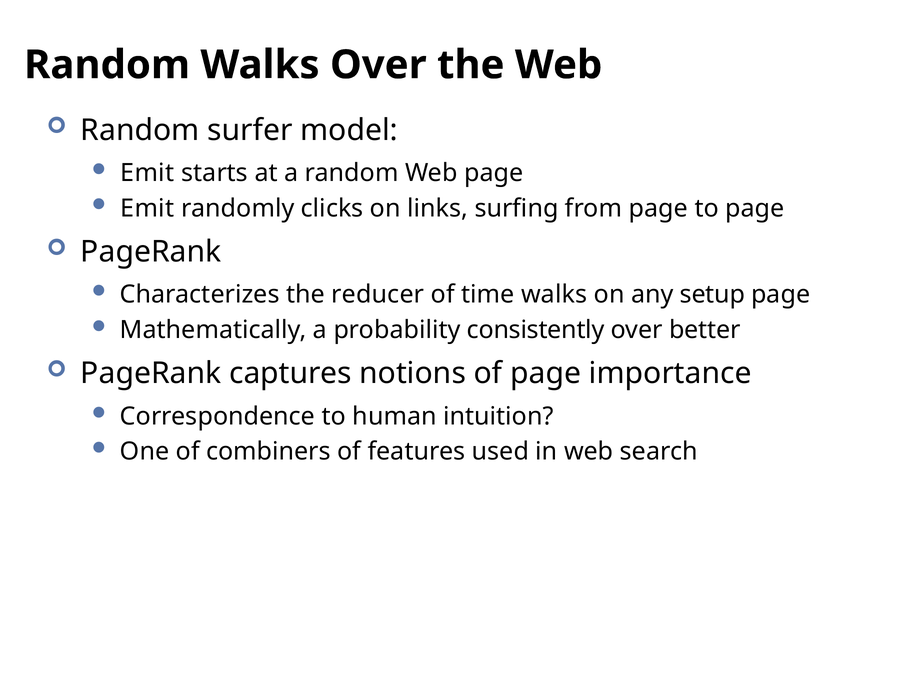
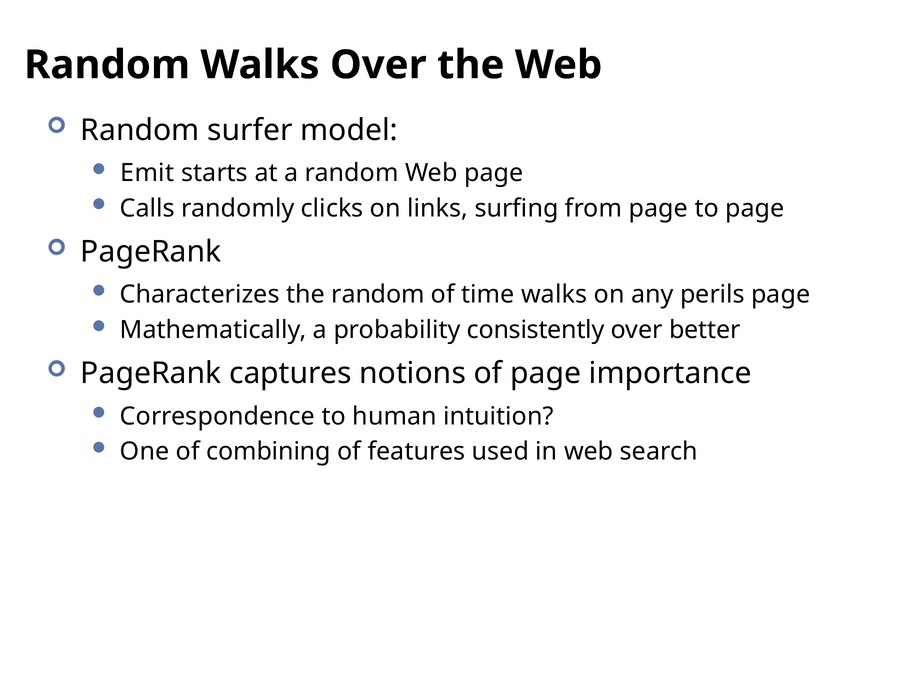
Emit: Emit -> Calls (147, 208)
the reducer: reducer -> random (378, 294)
setup: setup -> perils (712, 294)
combiners: combiners -> combining (269, 451)
